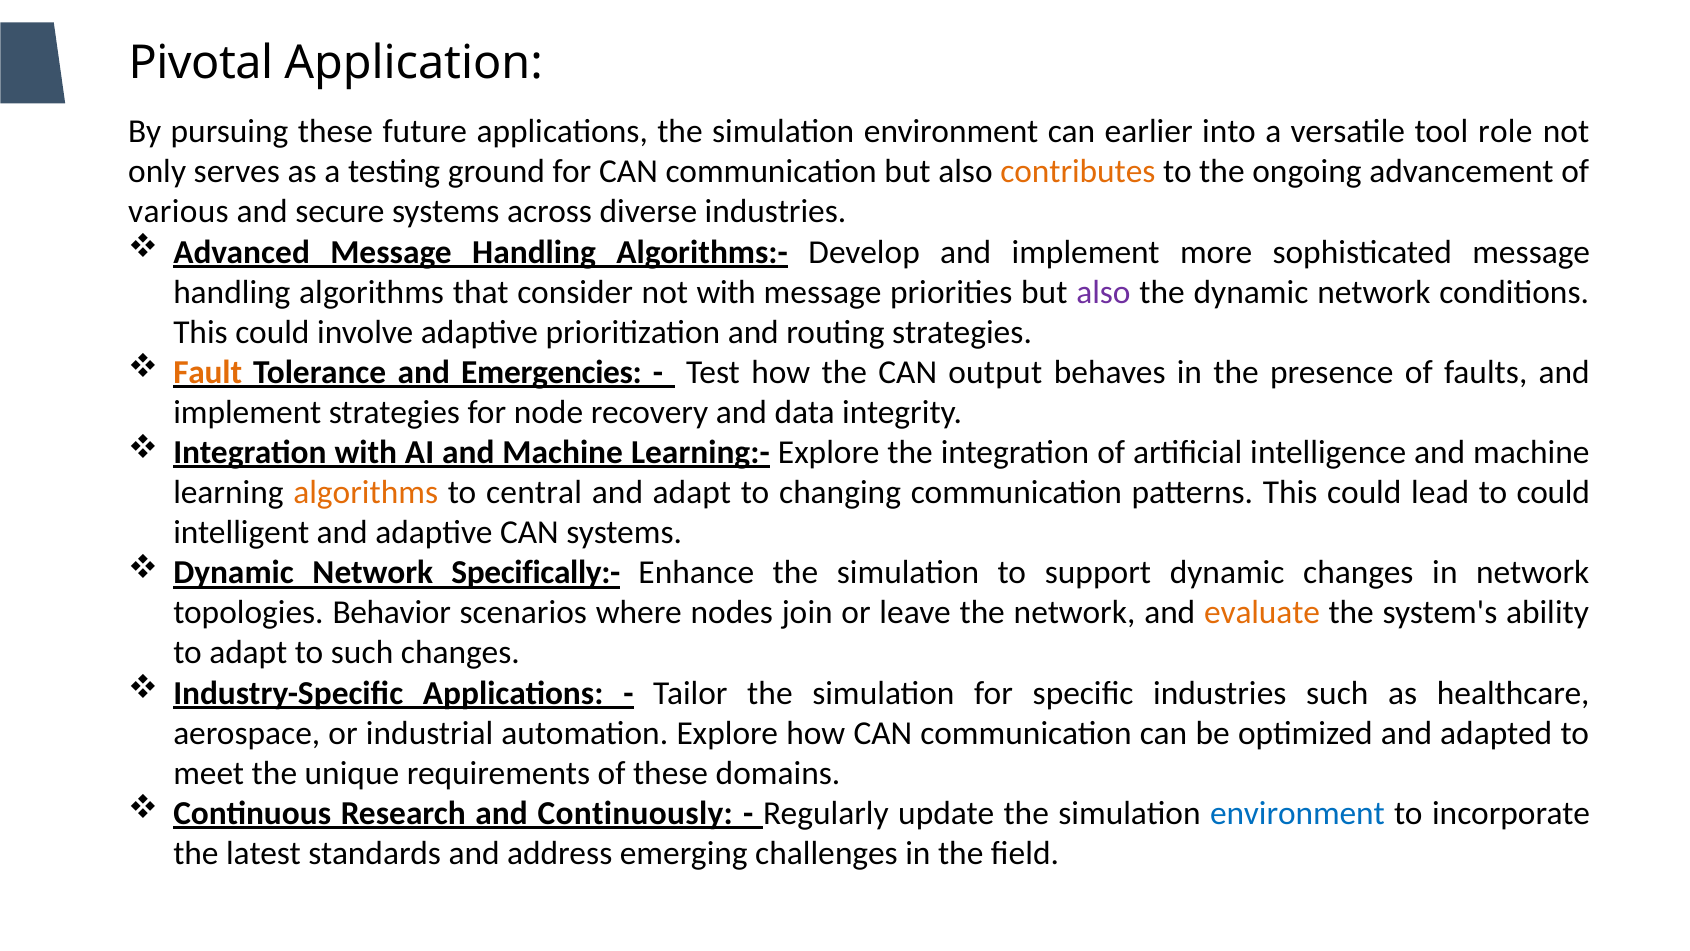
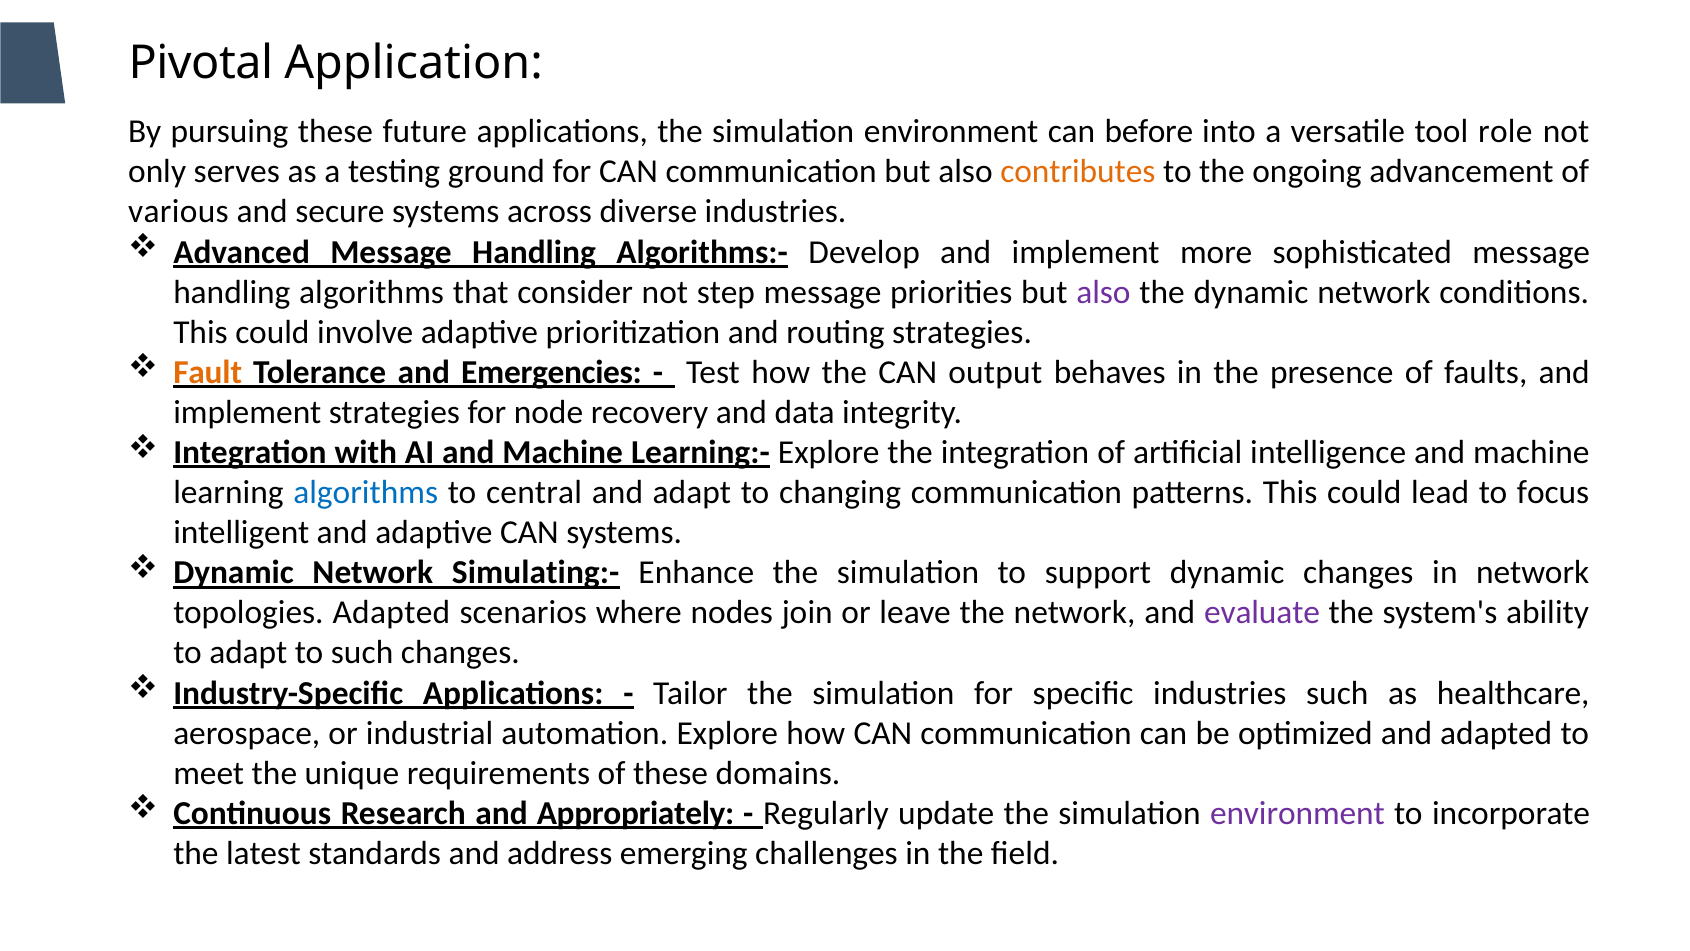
earlier: earlier -> before (1149, 132)
not with: with -> step (726, 292)
algorithms colour: orange -> blue (366, 492)
to could: could -> focus (1553, 492)
Specifically:-: Specifically:- -> Simulating:- (536, 572)
topologies Behavior: Behavior -> Adapted (391, 613)
evaluate colour: orange -> purple (1262, 613)
Continuously: Continuously -> Appropriately (636, 813)
environment colour: blue -> purple (1297, 813)
